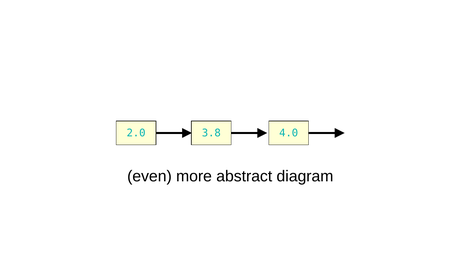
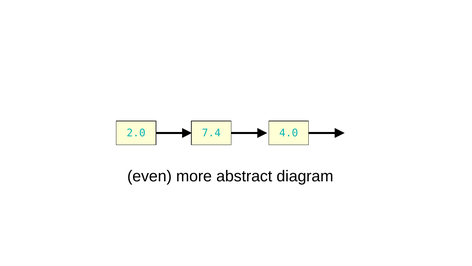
3.8: 3.8 -> 7.4 (211, 133)
